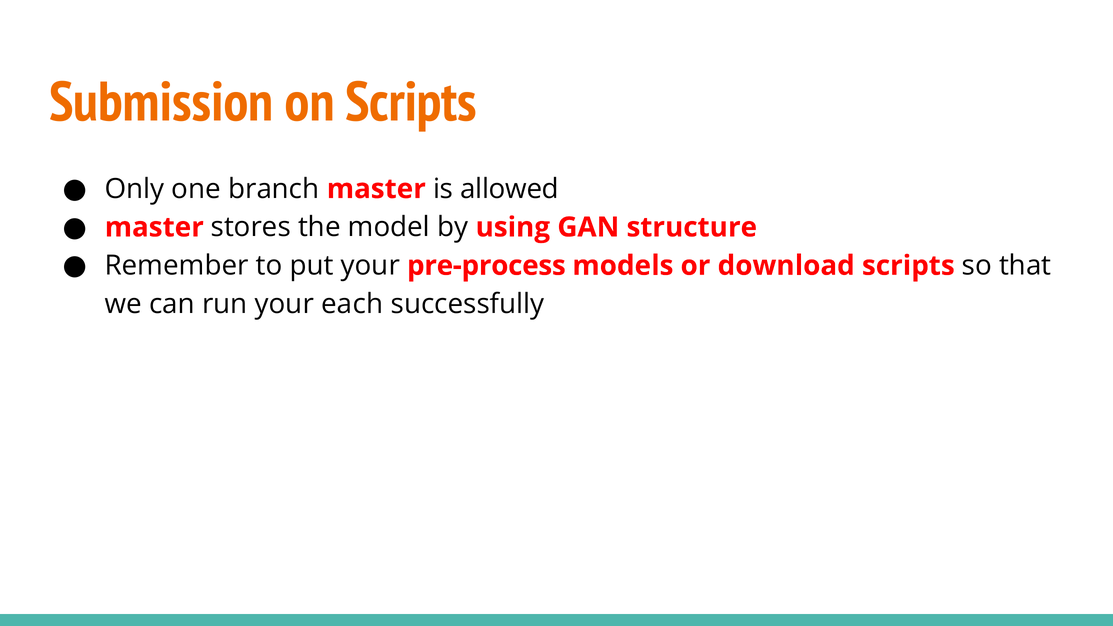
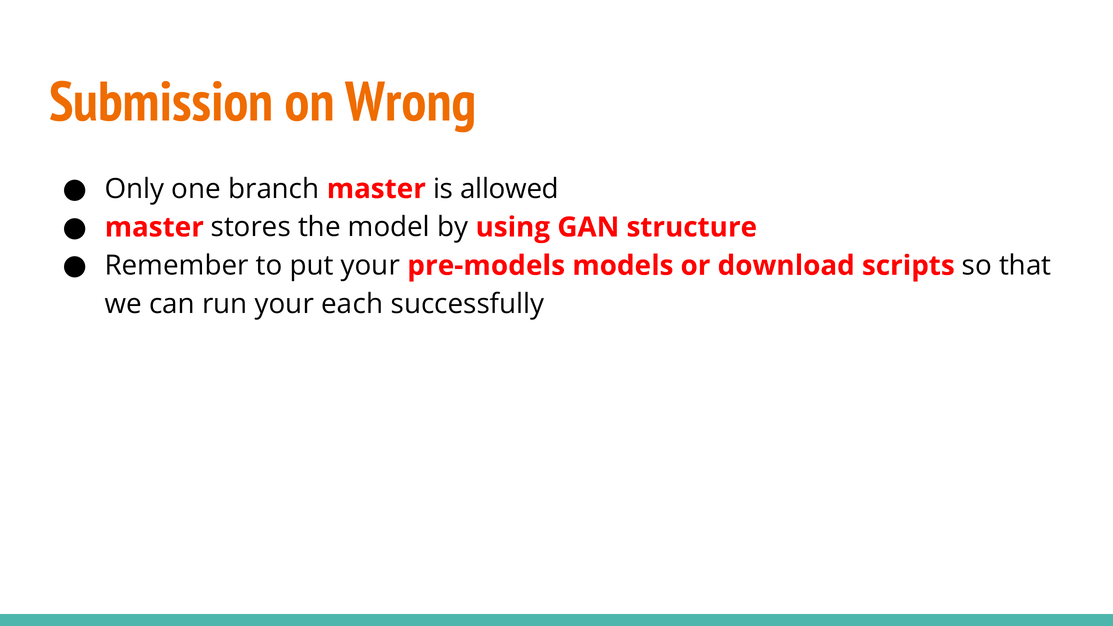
on Scripts: Scripts -> Wrong (411, 103)
pre-process: pre-process -> pre-models (486, 266)
